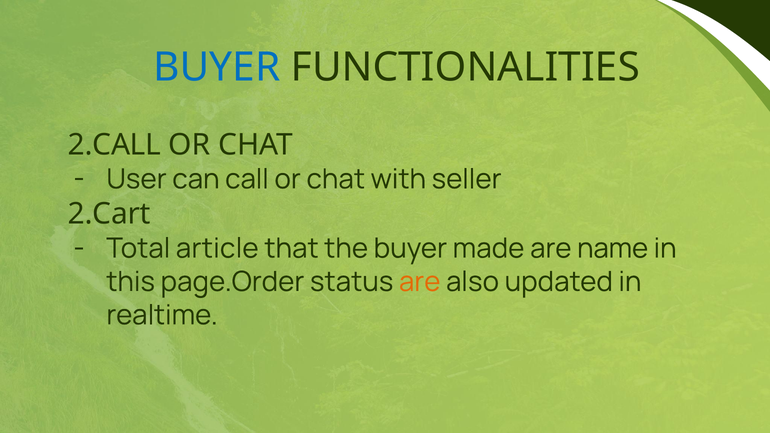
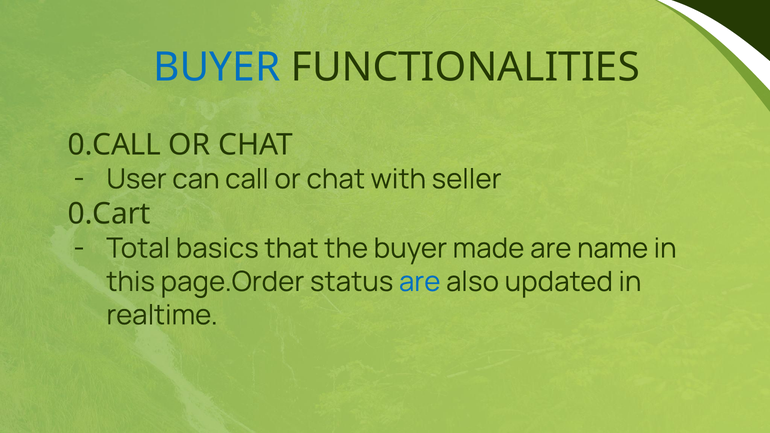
2.CALL: 2.CALL -> 0.CALL (114, 145)
2.Cart: 2.Cart -> 0.Cart (109, 214)
article: article -> basics (217, 249)
are colour: orange -> blue (420, 282)
